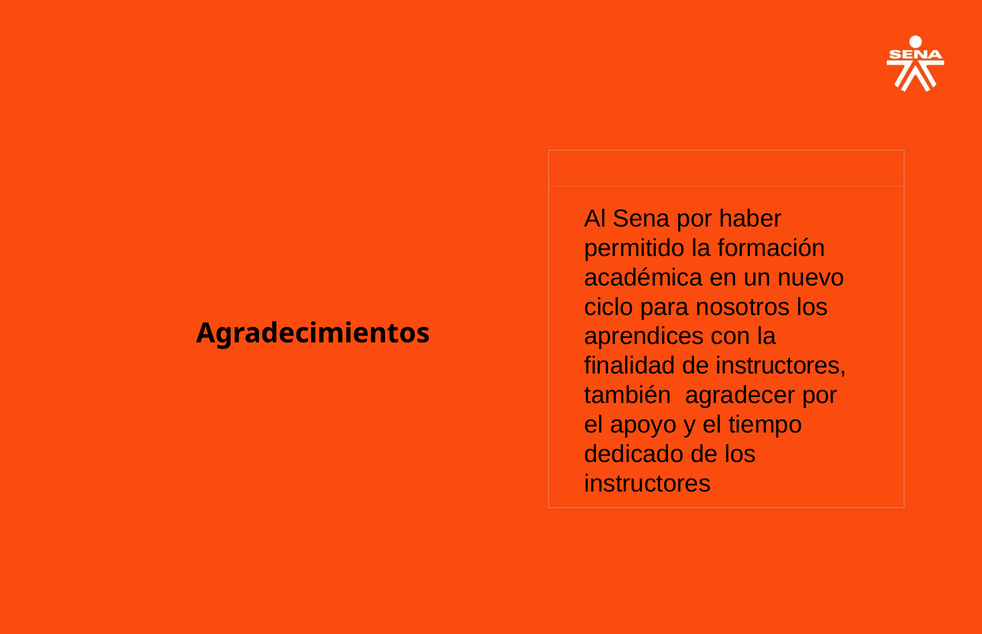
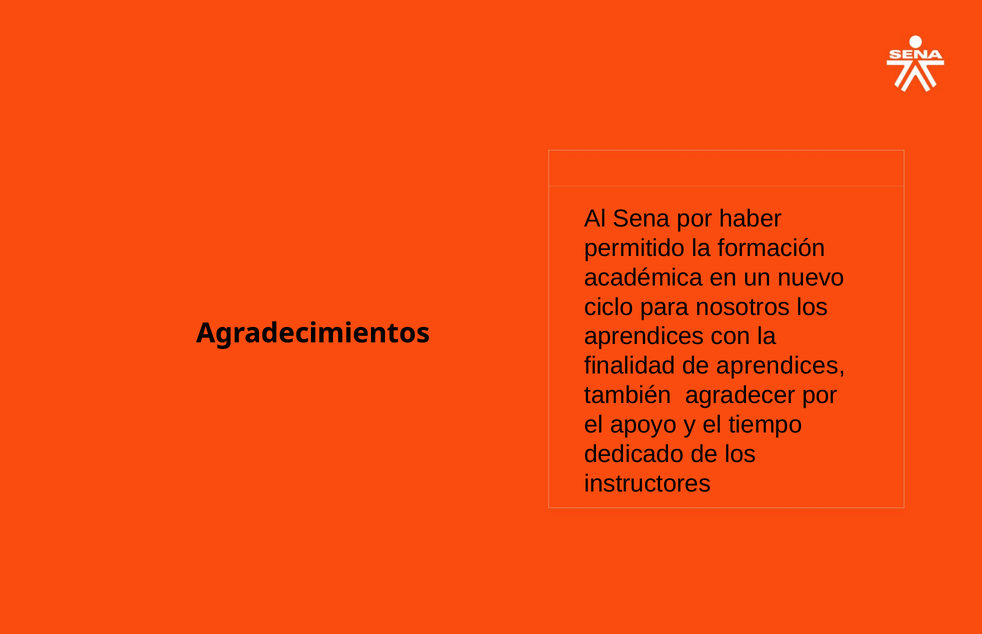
de instructores: instructores -> aprendices (781, 366)
